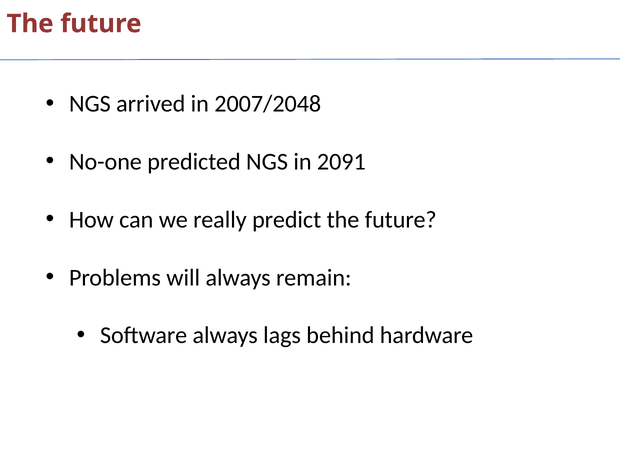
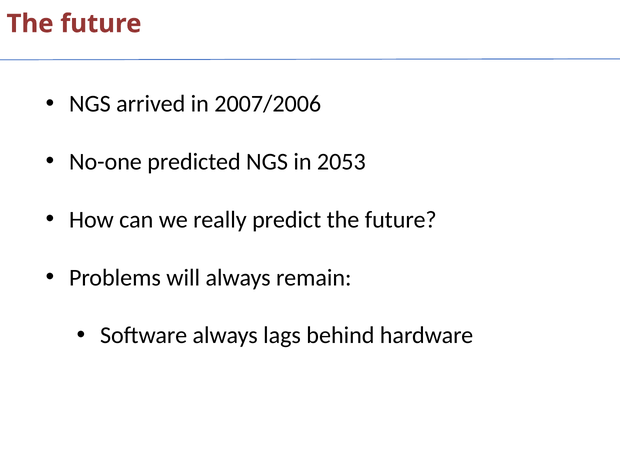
2007/2048: 2007/2048 -> 2007/2006 (268, 104)
2091: 2091 -> 2053 (341, 162)
